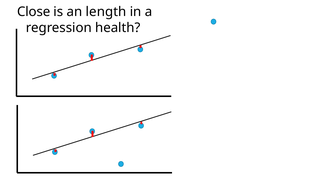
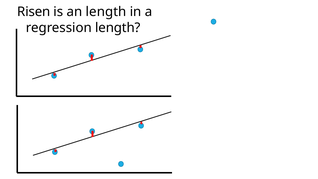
Close: Close -> Risen (34, 12)
regression health: health -> length (118, 28)
